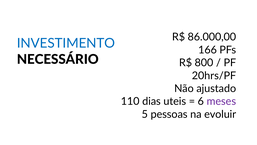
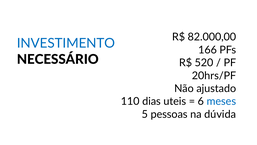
86.000,00: 86.000,00 -> 82.000,00 (212, 37)
800: 800 -> 520 (204, 63)
meses colour: purple -> blue (221, 101)
evoluir: evoluir -> dúvida (220, 114)
